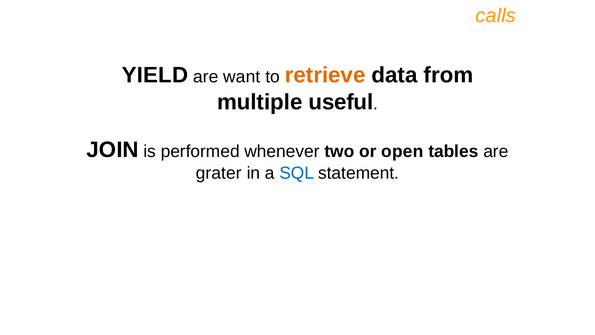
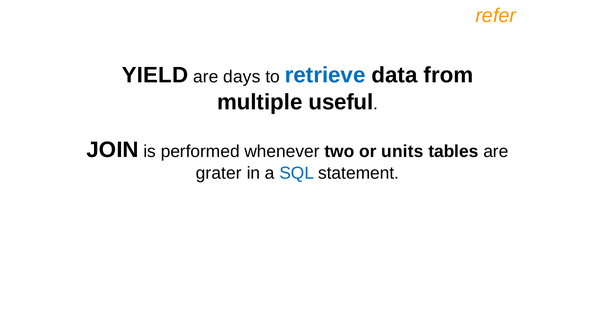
calls: calls -> refer (496, 15)
want: want -> days (242, 77)
retrieve colour: orange -> blue (325, 75)
open: open -> units (402, 151)
